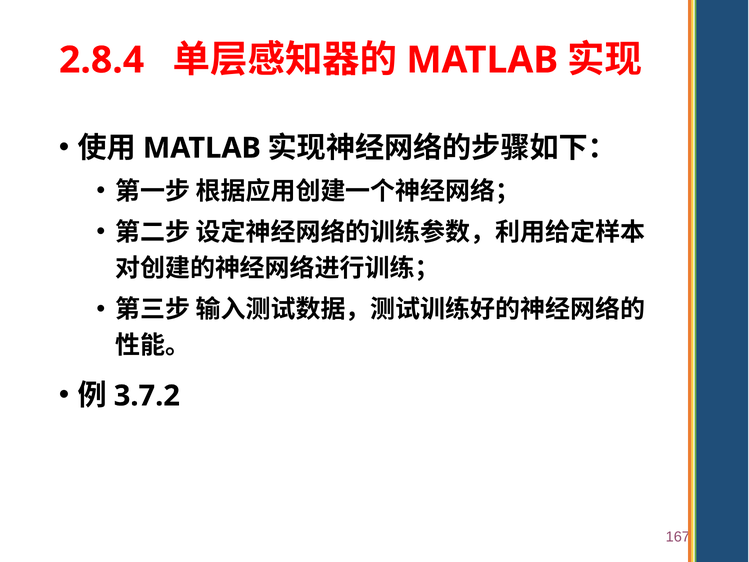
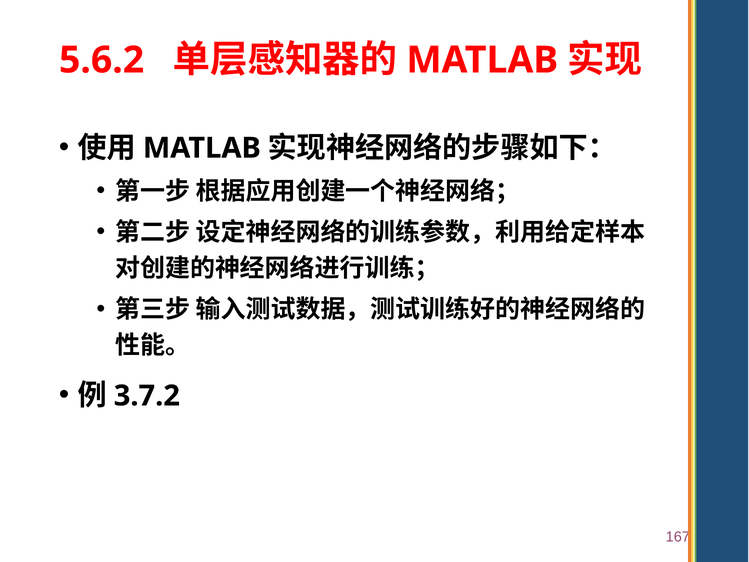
2.8.4: 2.8.4 -> 5.6.2 (102, 60)
